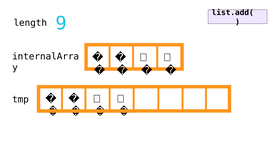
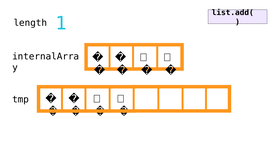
9: 9 -> 1 (61, 23)
